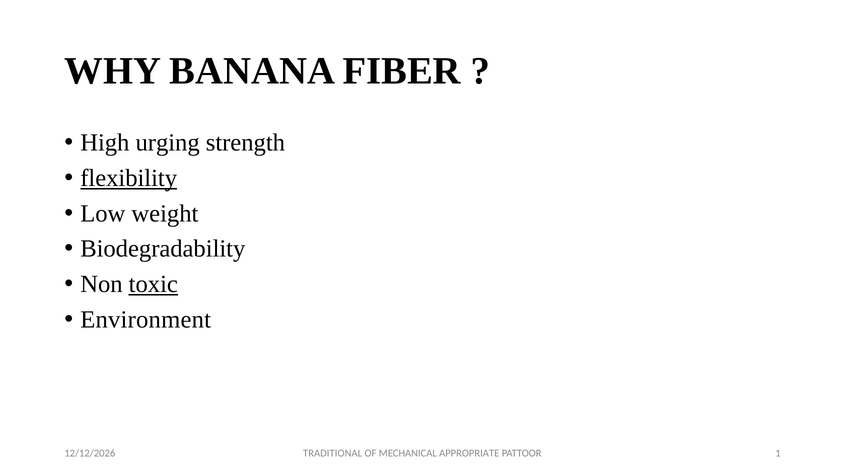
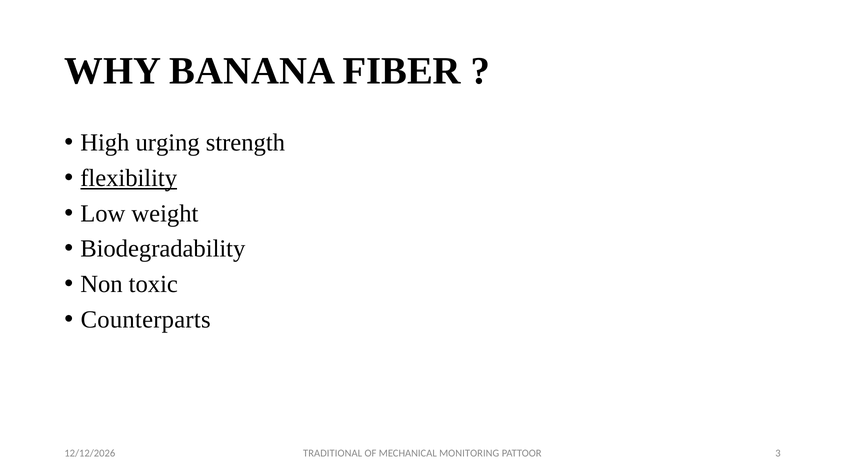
toxic underline: present -> none (153, 284)
Environment: Environment -> Counterparts (146, 320)
APPROPRIATE: APPROPRIATE -> MONITORING (469, 454)
1: 1 -> 3 (778, 454)
